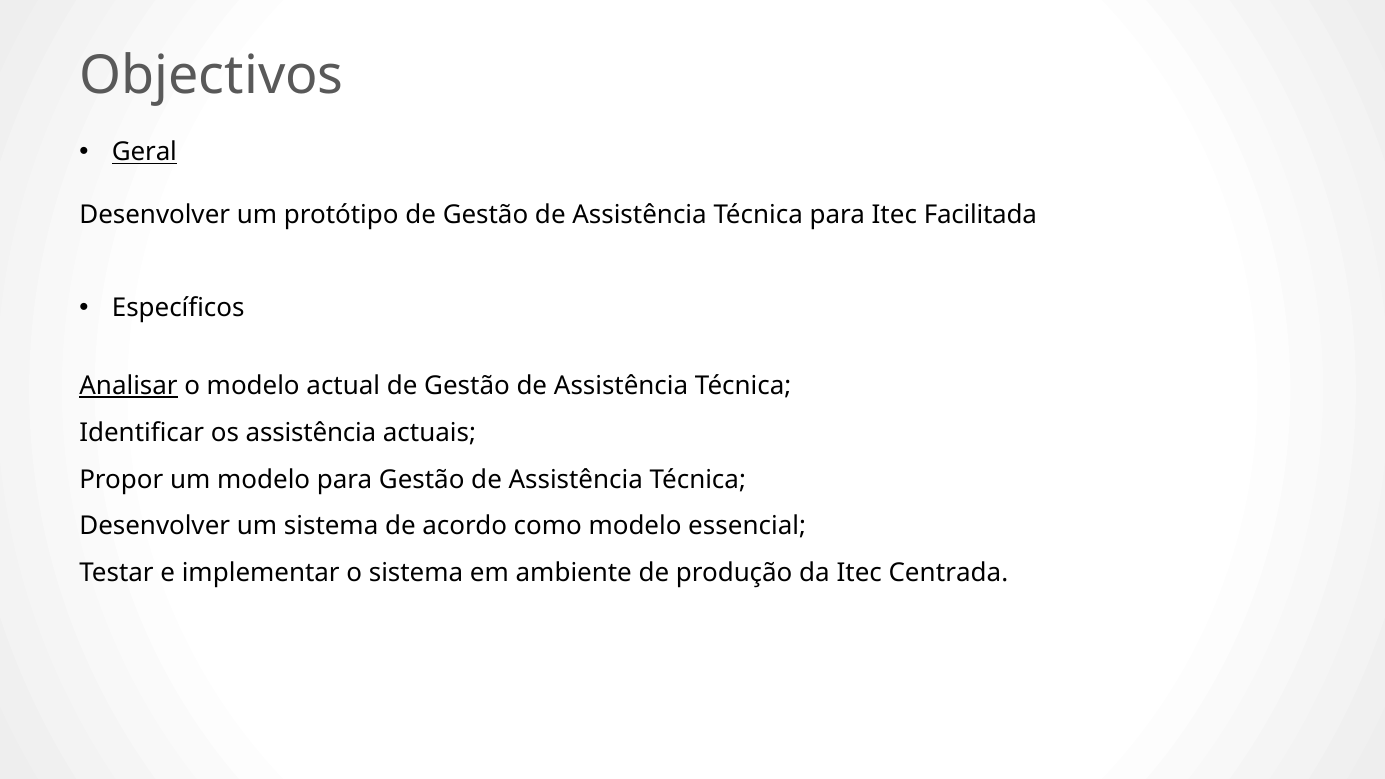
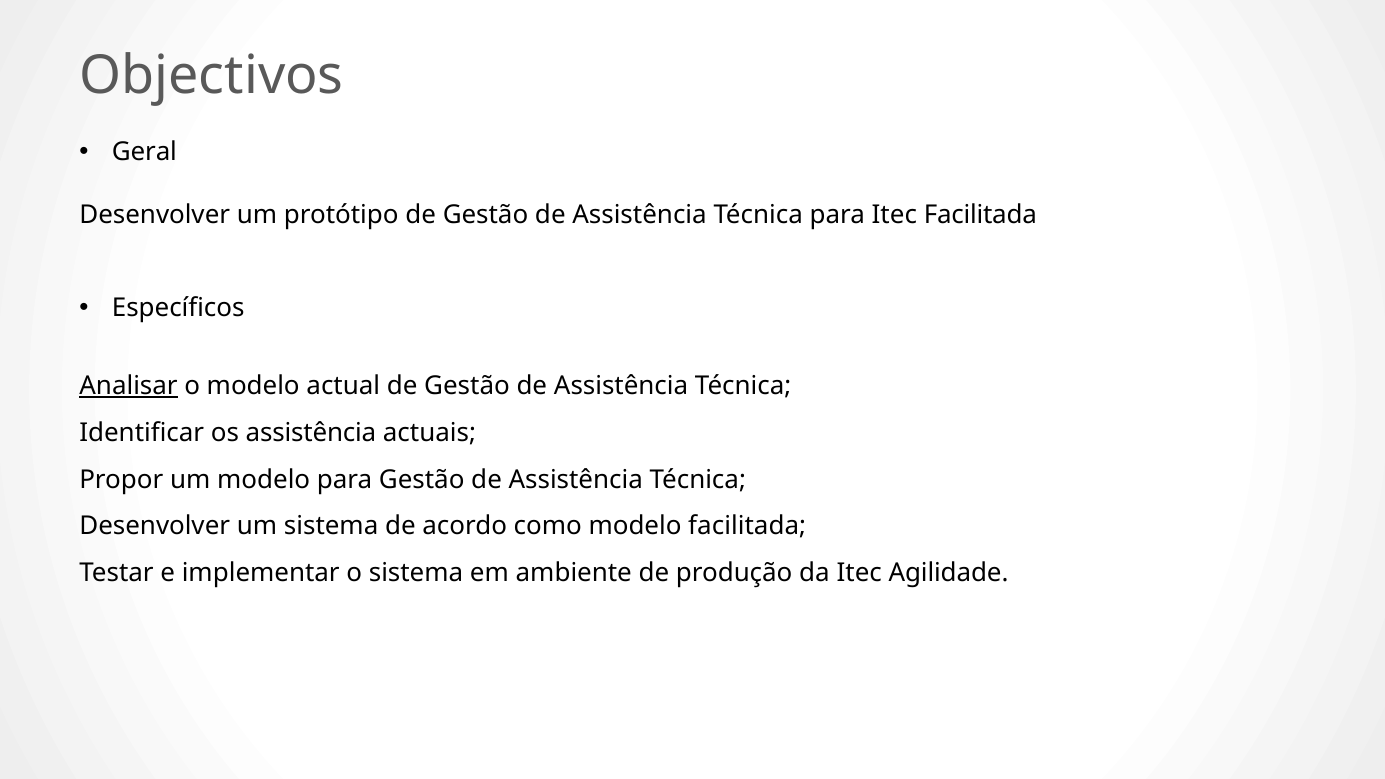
Geral underline: present -> none (144, 152)
modelo essencial: essencial -> facilitada (747, 526)
Centrada: Centrada -> Agilidade (948, 573)
